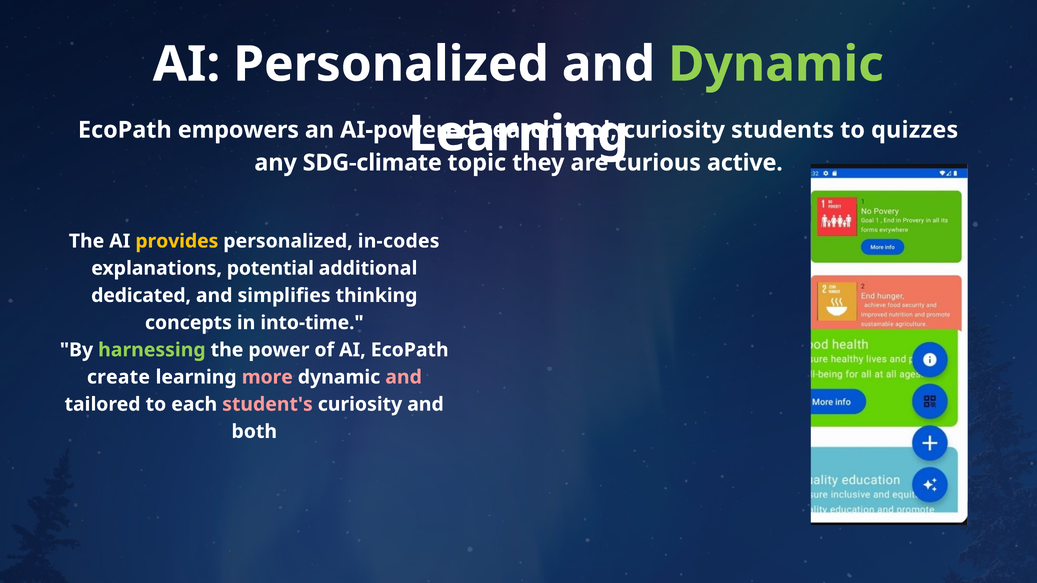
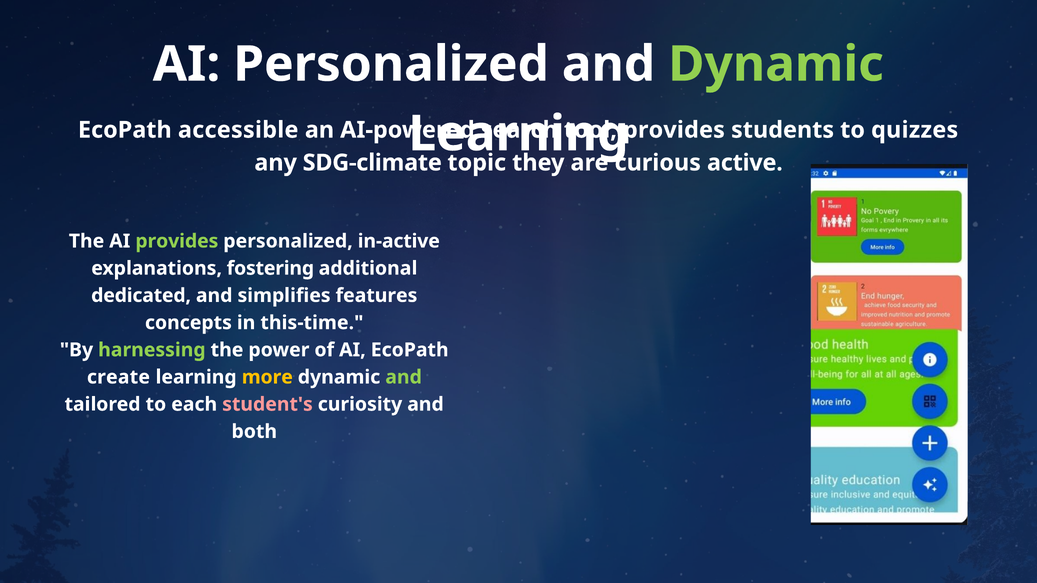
empowers: empowers -> accessible (238, 130)
curiosity: curiosity -> provides (674, 130)
provides colour: yellow -> light green (177, 241)
in-codes: in-codes -> in-active (399, 241)
potential: potential -> fostering (270, 268)
thinking: thinking -> features (376, 296)
into-time: into-time -> this-time (312, 323)
more colour: pink -> yellow (267, 377)
and colour: pink -> light green (404, 377)
